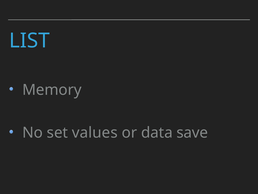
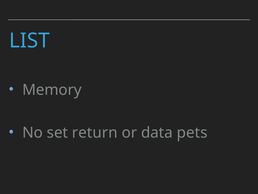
values: values -> return (95, 132)
save: save -> pets (192, 132)
